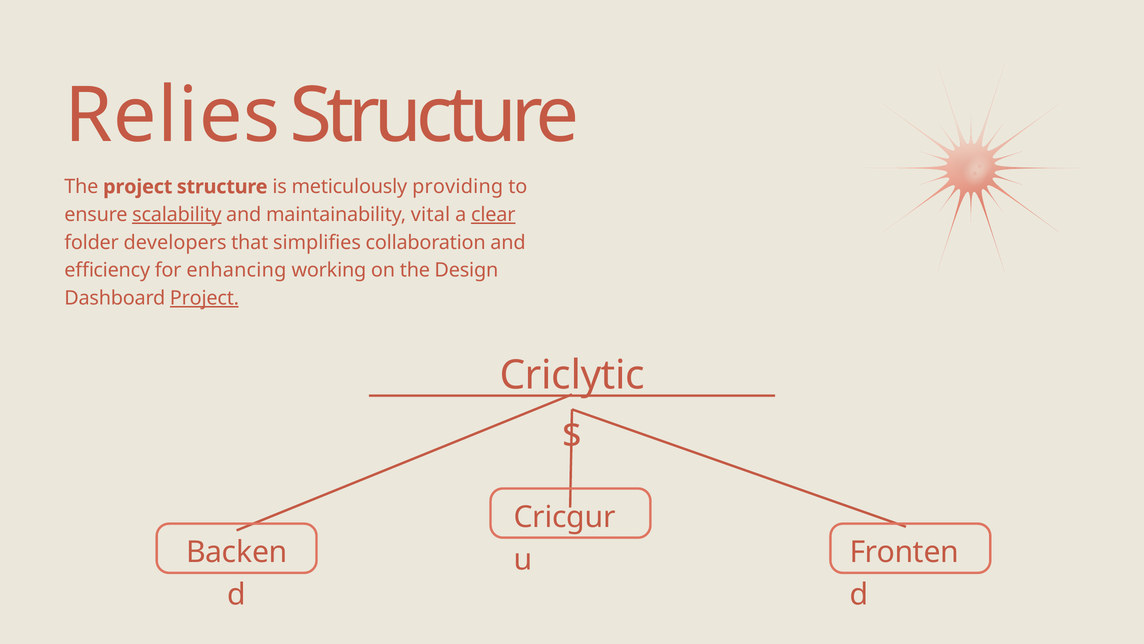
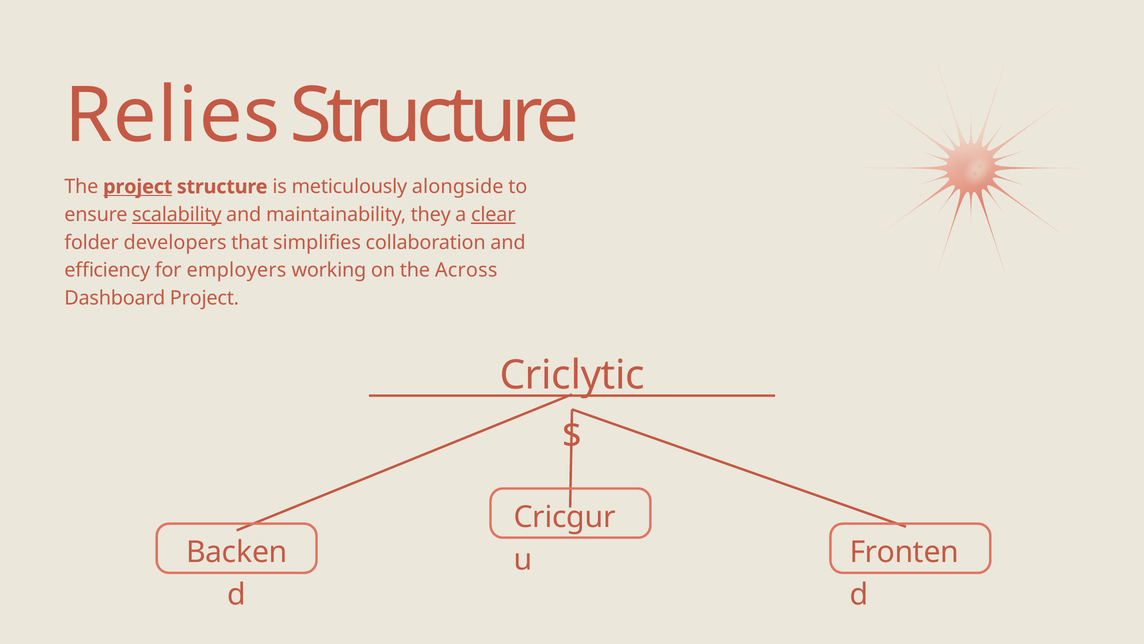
project underline: none -> present (138, 187)
providing: providing -> alongside (458, 187)
vital: vital -> they (431, 214)
enhancing: enhancing -> employers (236, 270)
Design: Design -> Across (466, 270)
Project underline: present -> none (204, 298)
